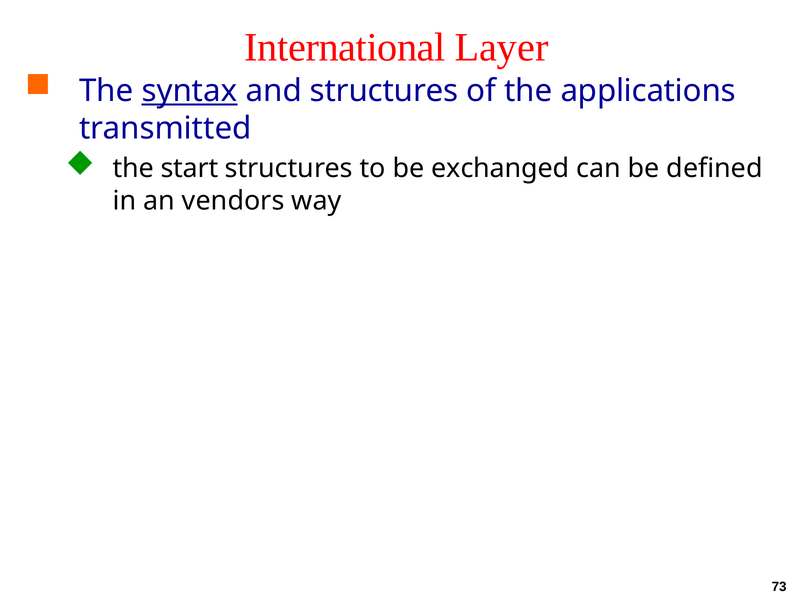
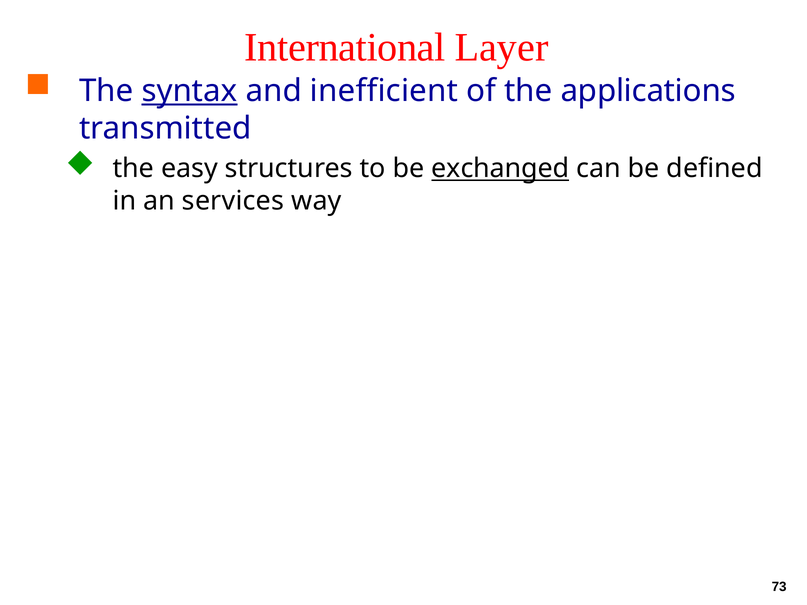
and structures: structures -> inefficient (384, 91)
start: start -> easy (189, 169)
exchanged underline: none -> present (500, 169)
vendors: vendors -> services (233, 201)
